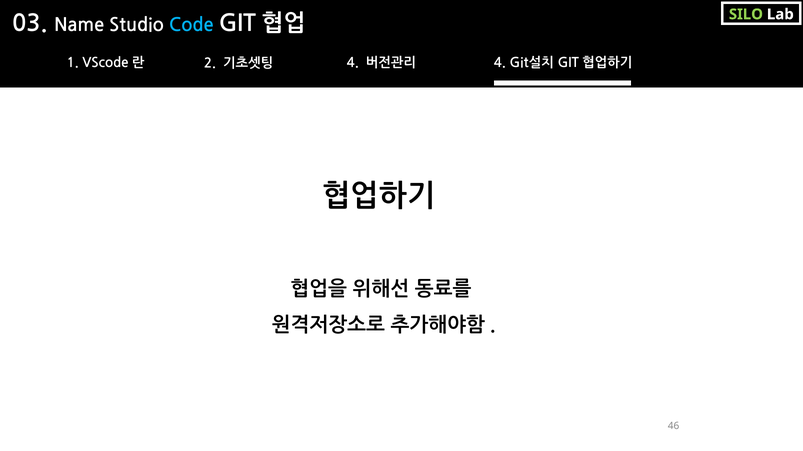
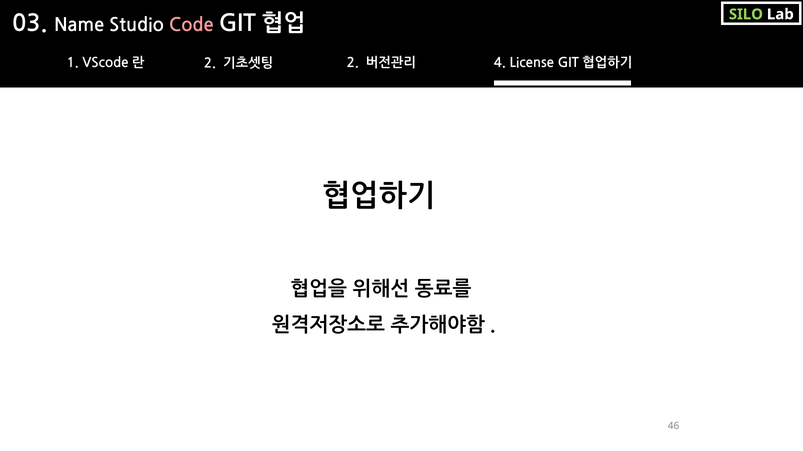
Code colour: light blue -> pink (191, 25)
Git설치: Git설치 -> License (532, 63)
4: 4 -> 2 (353, 63)
